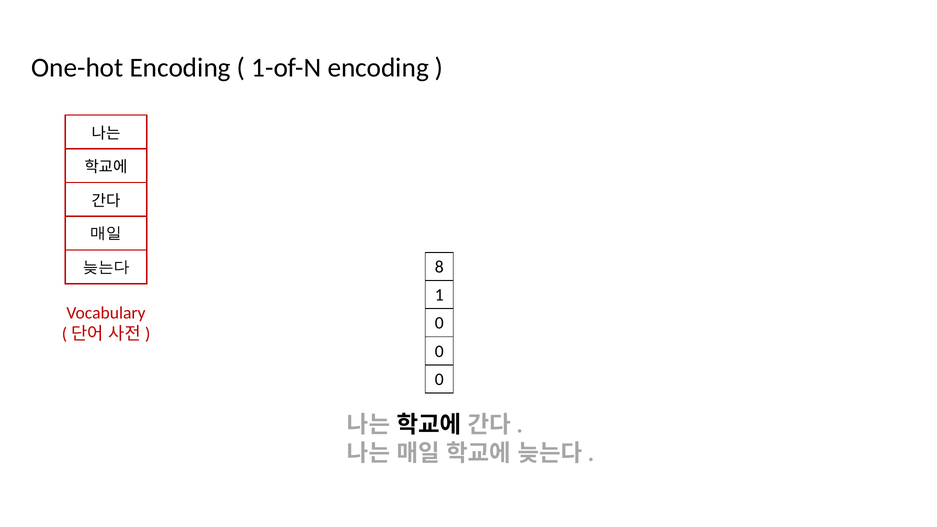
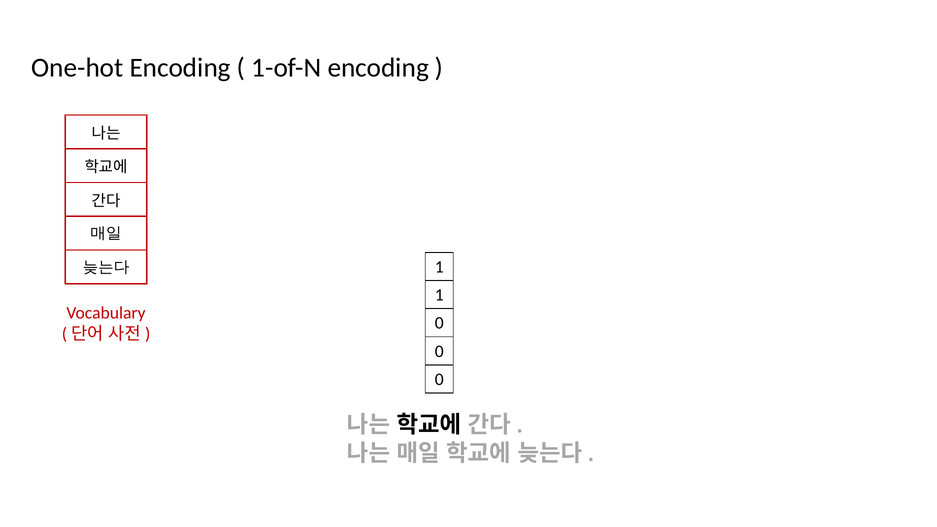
8: 8 -> 1 (439, 267)
